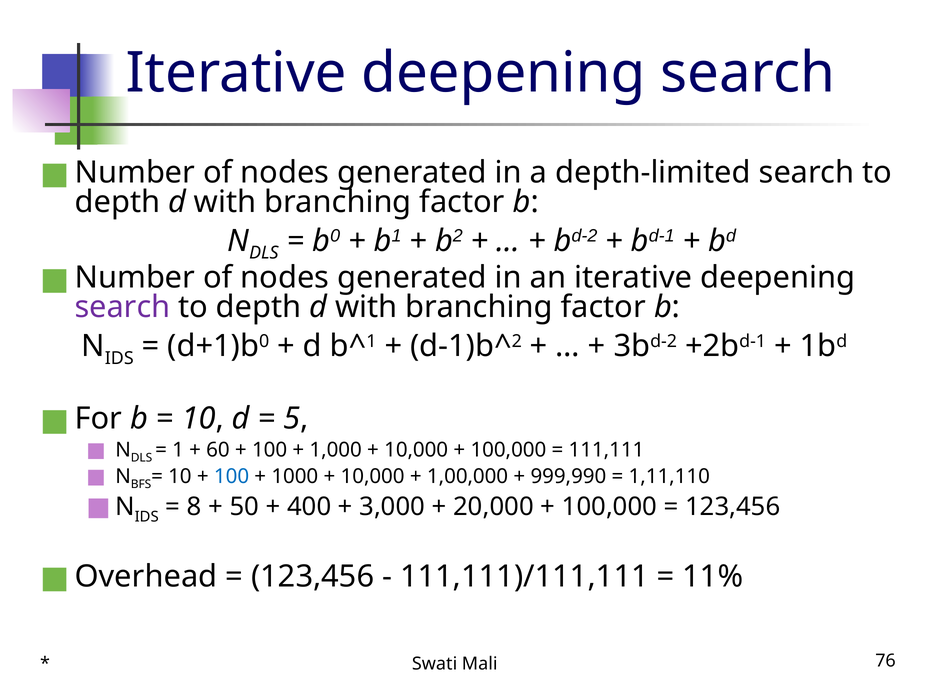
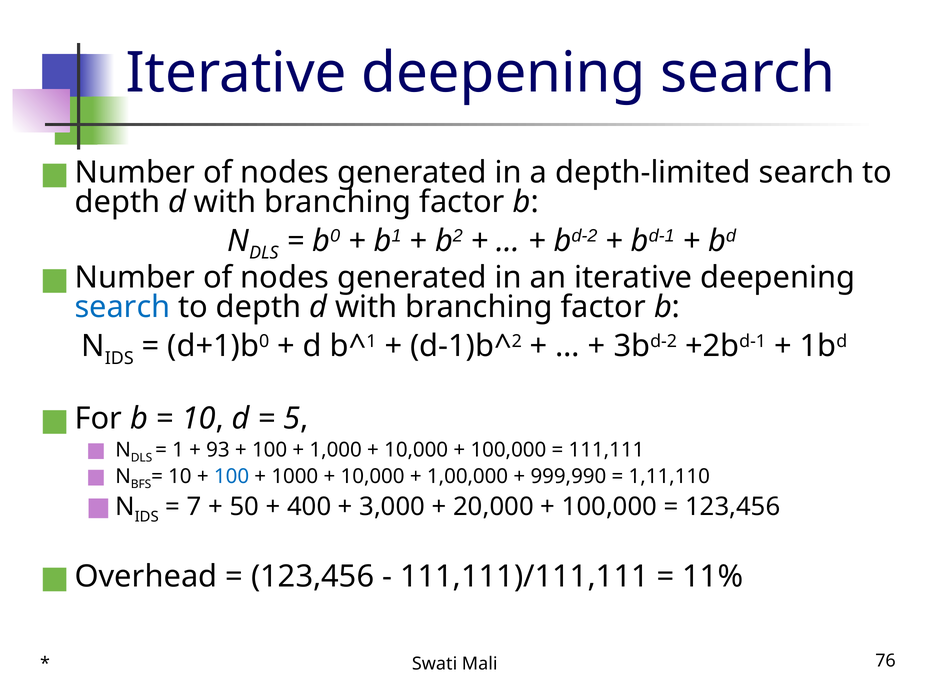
search colour: purple -> blue (123, 307)
60: 60 -> 93 (218, 450)
8: 8 -> 7 (194, 507)
